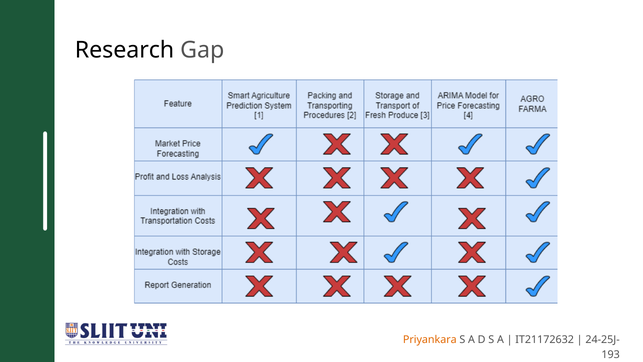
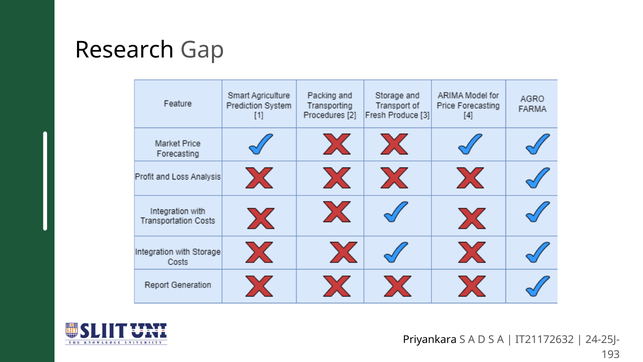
Priyankara colour: orange -> black (430, 339)
